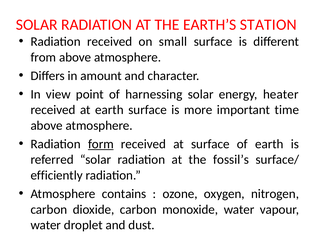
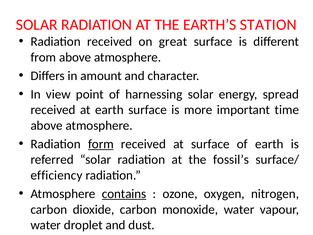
small: small -> great (173, 42)
heater: heater -> spread (281, 94)
efficiently: efficiently -> efficiency (57, 175)
contains underline: none -> present (124, 194)
